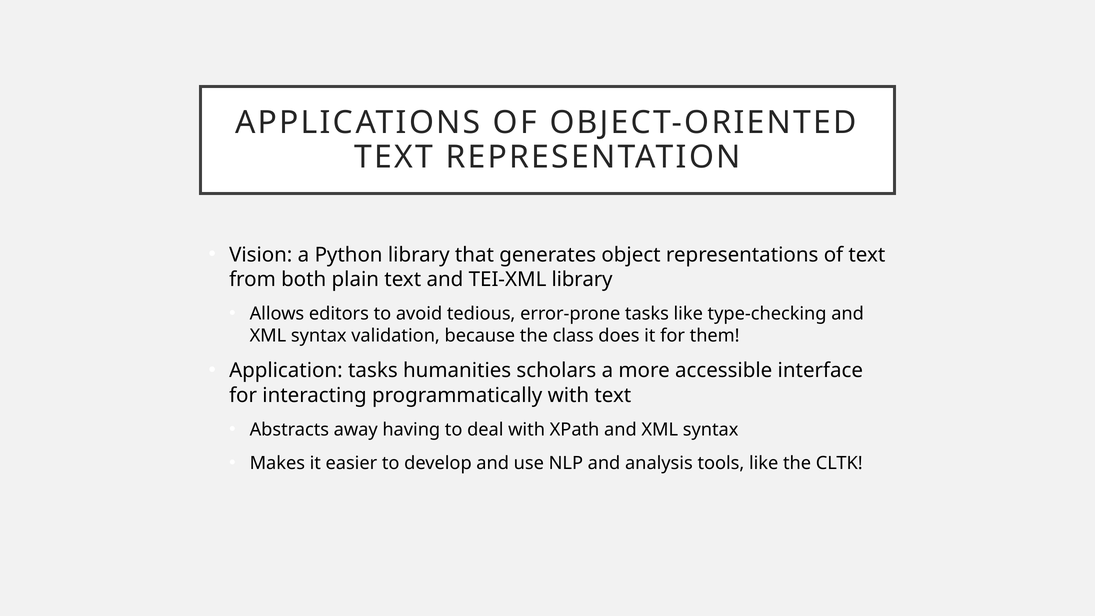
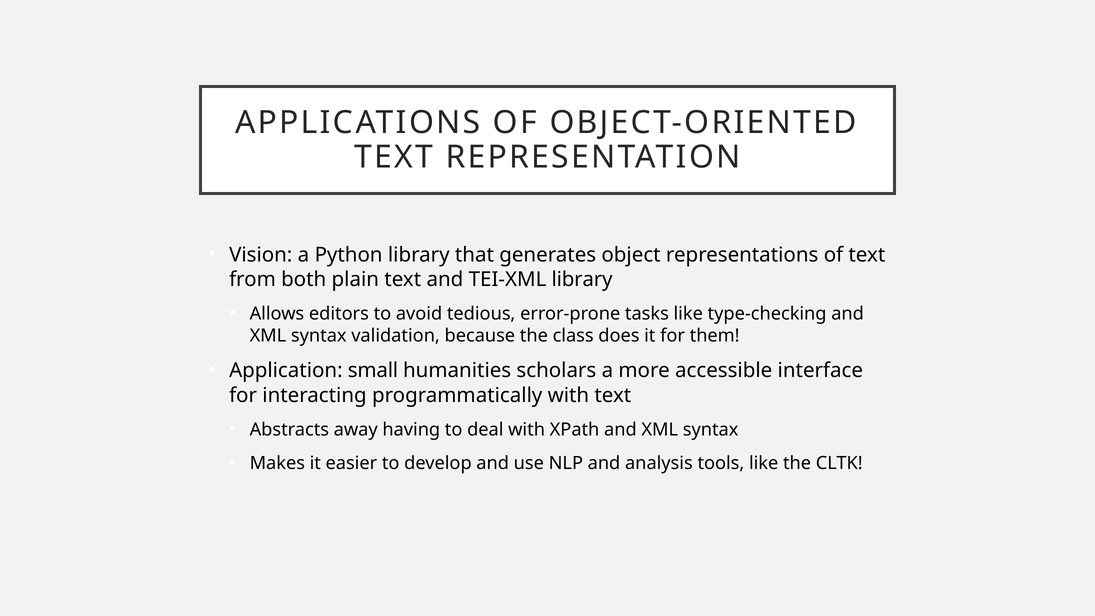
Application tasks: tasks -> small (373, 371)
